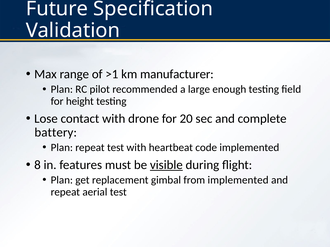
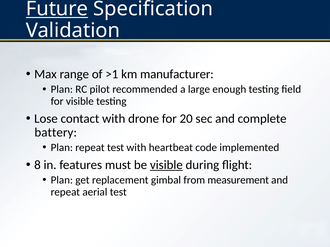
Future underline: none -> present (57, 9)
for height: height -> visible (80, 101)
from implemented: implemented -> measurement (238, 180)
